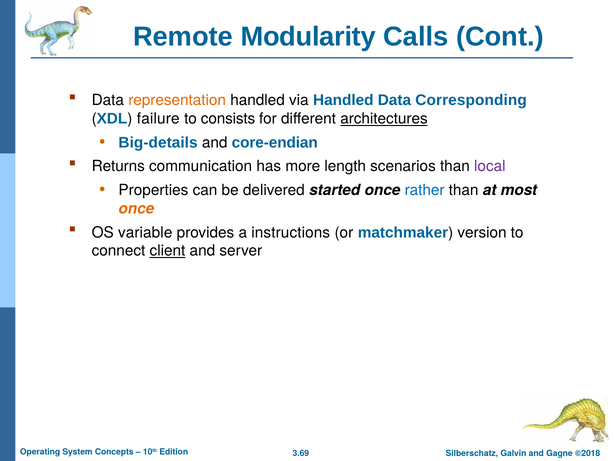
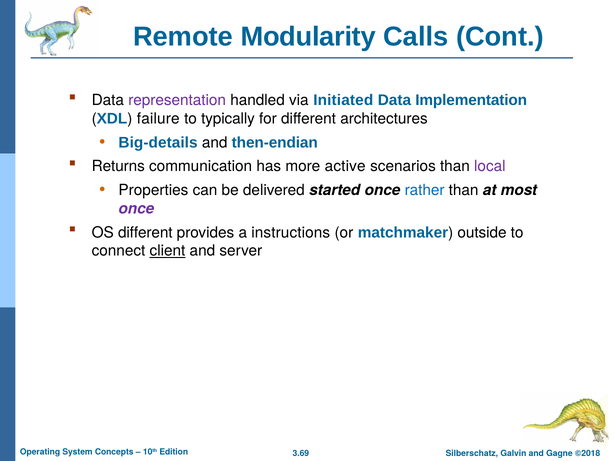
representation colour: orange -> purple (177, 100)
via Handled: Handled -> Initiated (343, 100)
Corresponding: Corresponding -> Implementation (471, 100)
consists: consists -> typically (228, 119)
architectures underline: present -> none (384, 119)
core-endian: core-endian -> then-endian (275, 142)
length: length -> active (345, 166)
once colour: orange -> purple (136, 208)
OS variable: variable -> different (145, 232)
version: version -> outside (482, 232)
